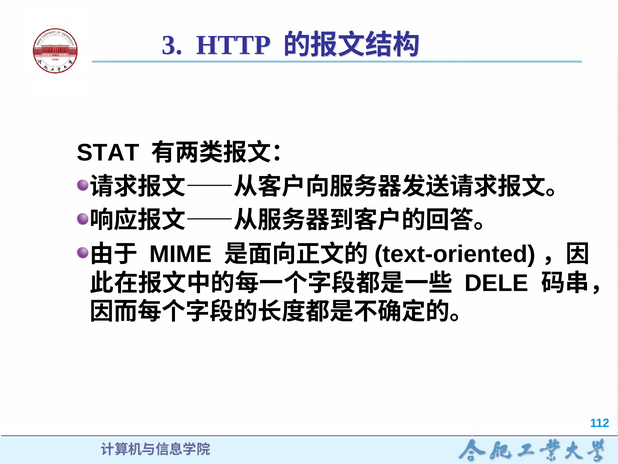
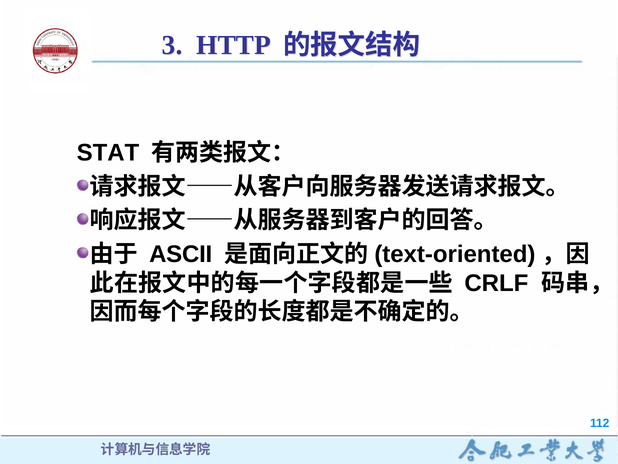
MIME: MIME -> ASCII (181, 254)
DELE: DELE -> CRLF (496, 283)
